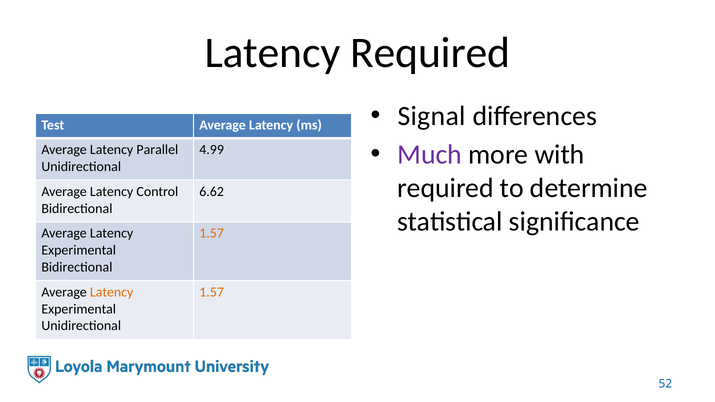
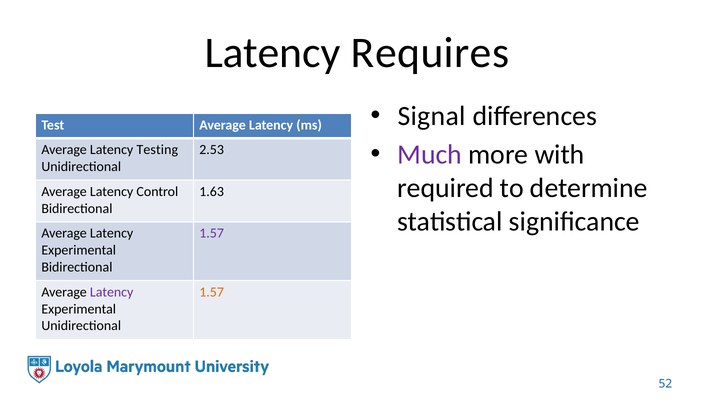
Latency Required: Required -> Requires (430, 53)
Parallel: Parallel -> Testing (157, 150)
4.99: 4.99 -> 2.53 (212, 150)
6.62: 6.62 -> 1.63 (212, 192)
1.57 colour: orange -> purple (212, 233)
Latency colour: orange -> purple (112, 292)
